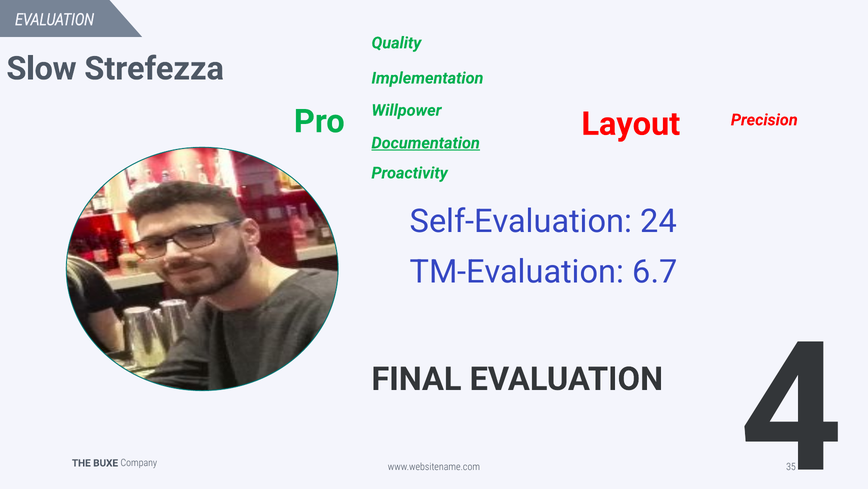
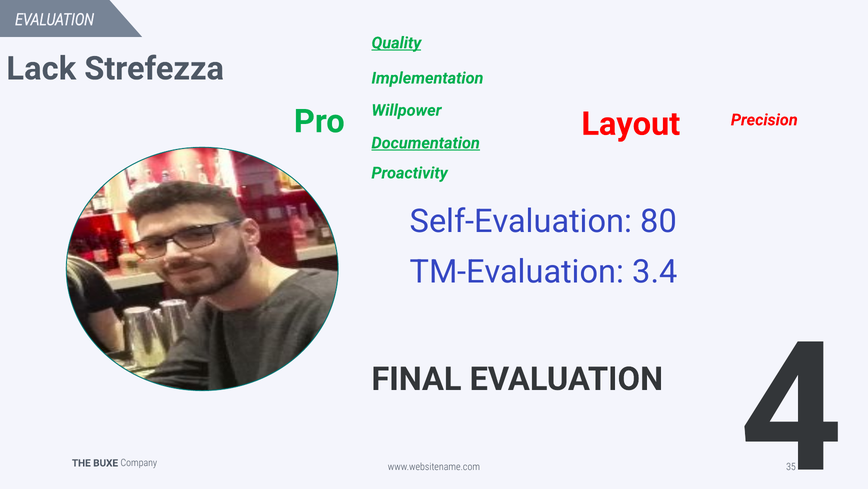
Quality underline: none -> present (396, 43)
Slow: Slow -> Lack (41, 69)
24: 24 -> 80 (658, 221)
6.7: 6.7 -> 3.4 (655, 272)
